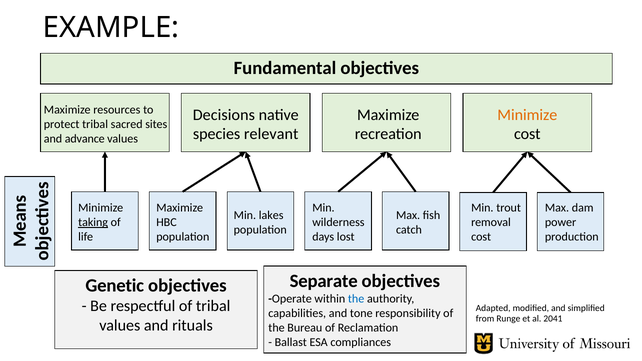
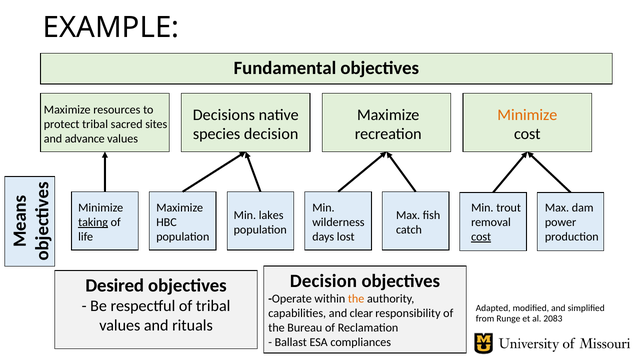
species relevant: relevant -> decision (271, 134)
cost underline: none -> present (481, 237)
Separate: Separate -> Decision (323, 281)
Genetic: Genetic -> Desired (115, 285)
the colour: blue -> orange (356, 299)
tone: tone -> clear (361, 314)
2041: 2041 -> 2083 (553, 319)
